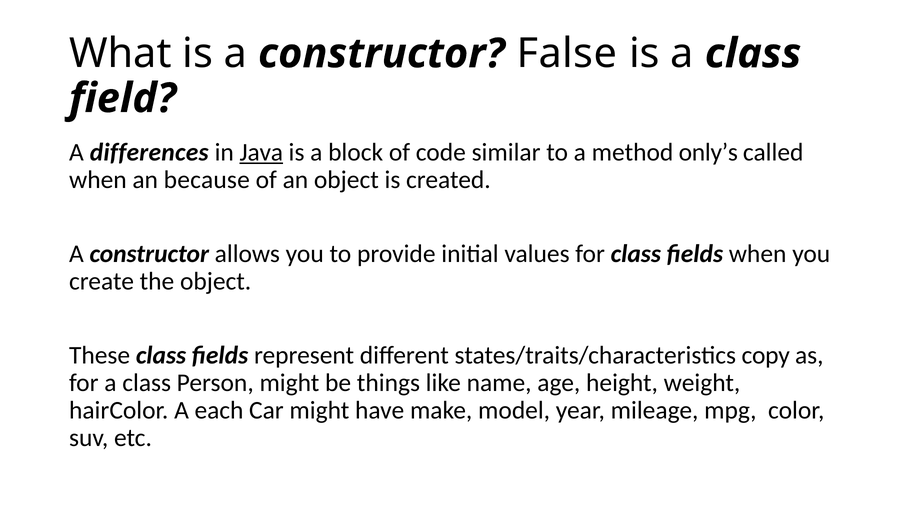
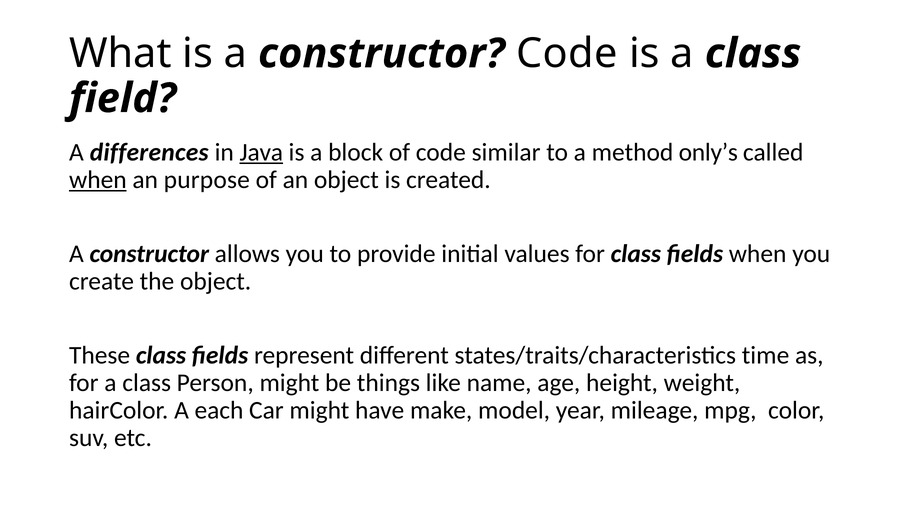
constructor False: False -> Code (567, 54)
when underline: none -> present (98, 180)
because: because -> purpose (207, 180)
copy: copy -> time (766, 356)
